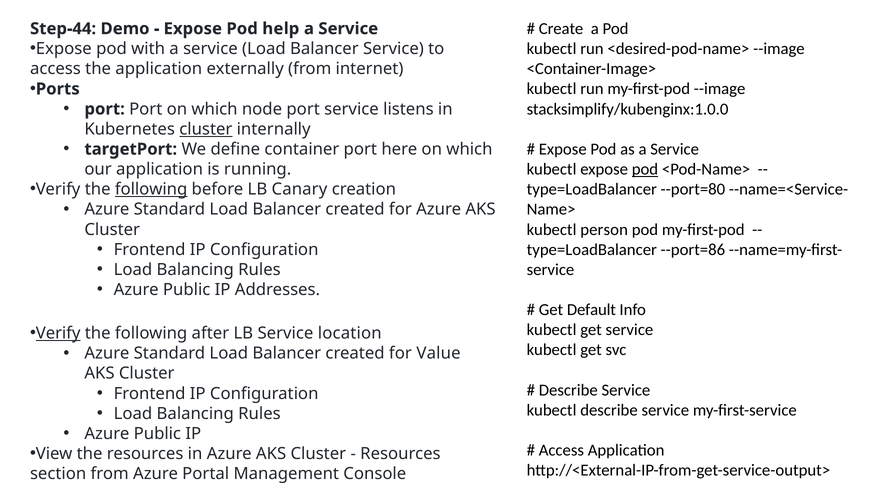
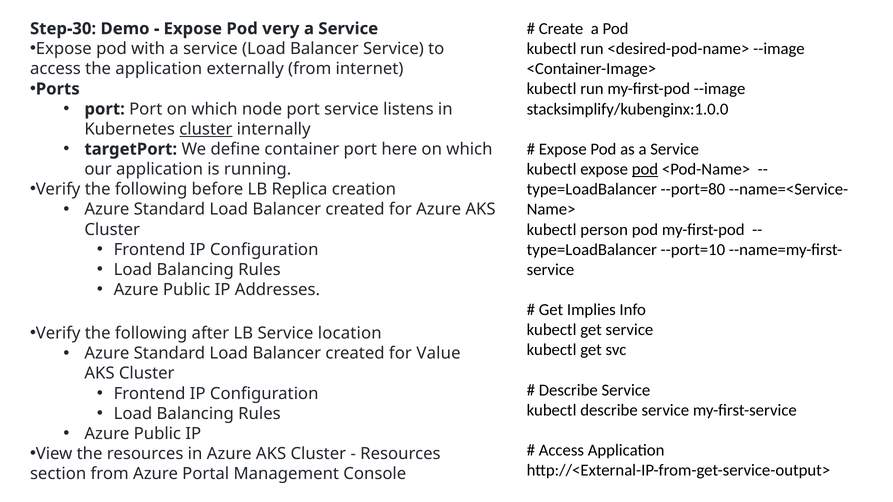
Step-44: Step-44 -> Step-30 (63, 29)
help: help -> very (281, 29)
following underline: present -> none (151, 189)
Canary: Canary -> Replica (300, 189)
--port=86: --port=86 -> --port=10 (693, 250)
Default: Default -> Implies (591, 310)
Verify underline: present -> none (58, 334)
